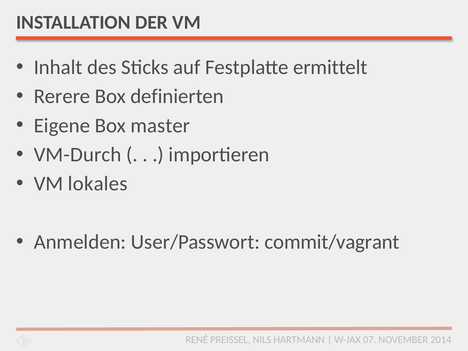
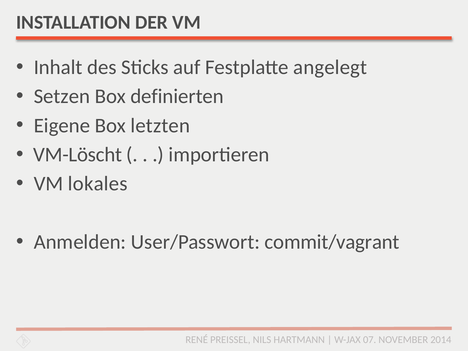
ermittelt: ermittelt -> angelegt (330, 67)
Rerere: Rerere -> Setzen (62, 96)
master: master -> letzten (160, 126)
VM-Durch: VM-Durch -> VM-Löscht (78, 155)
